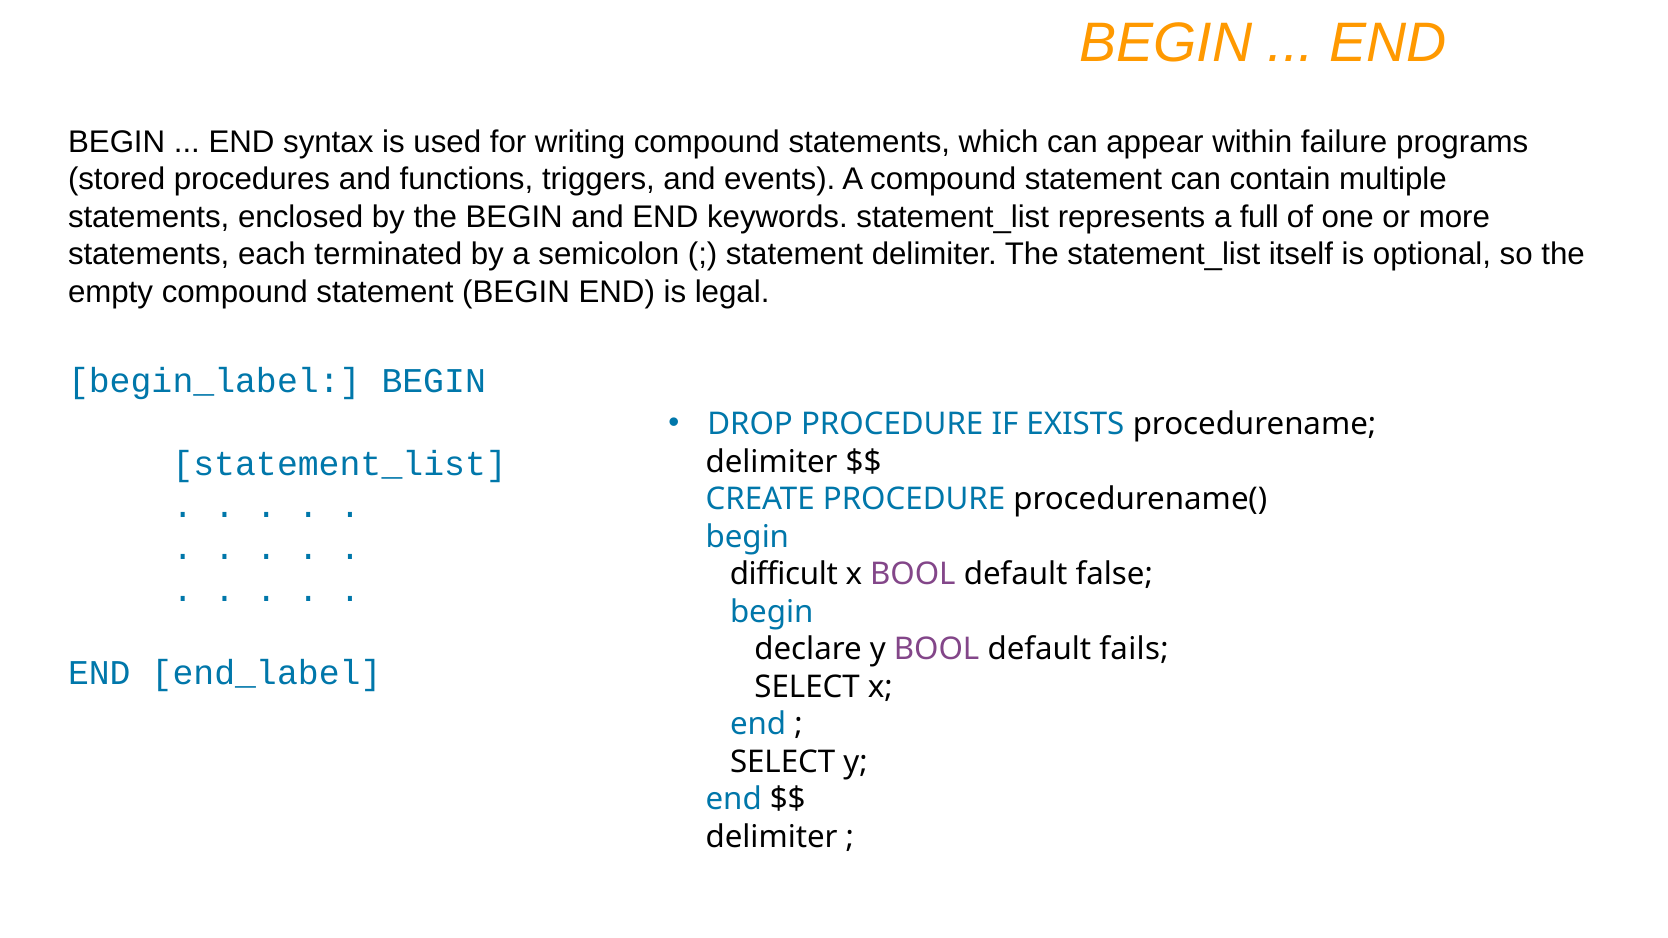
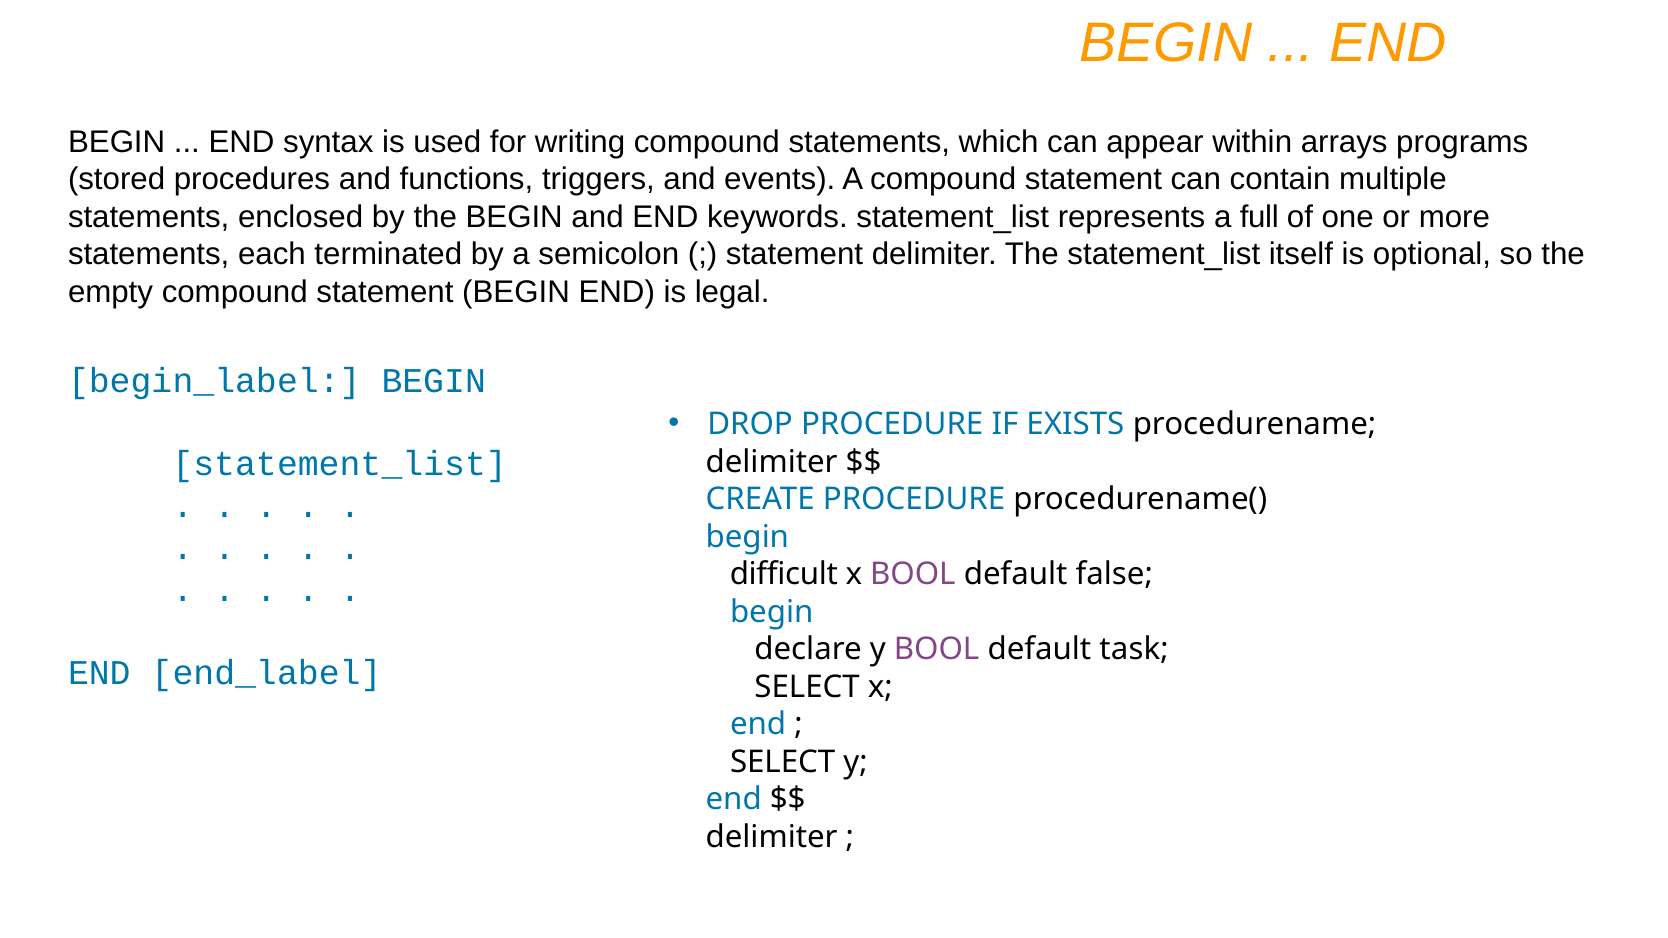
failure: failure -> arrays (1344, 142)
fails: fails -> task (1134, 649)
